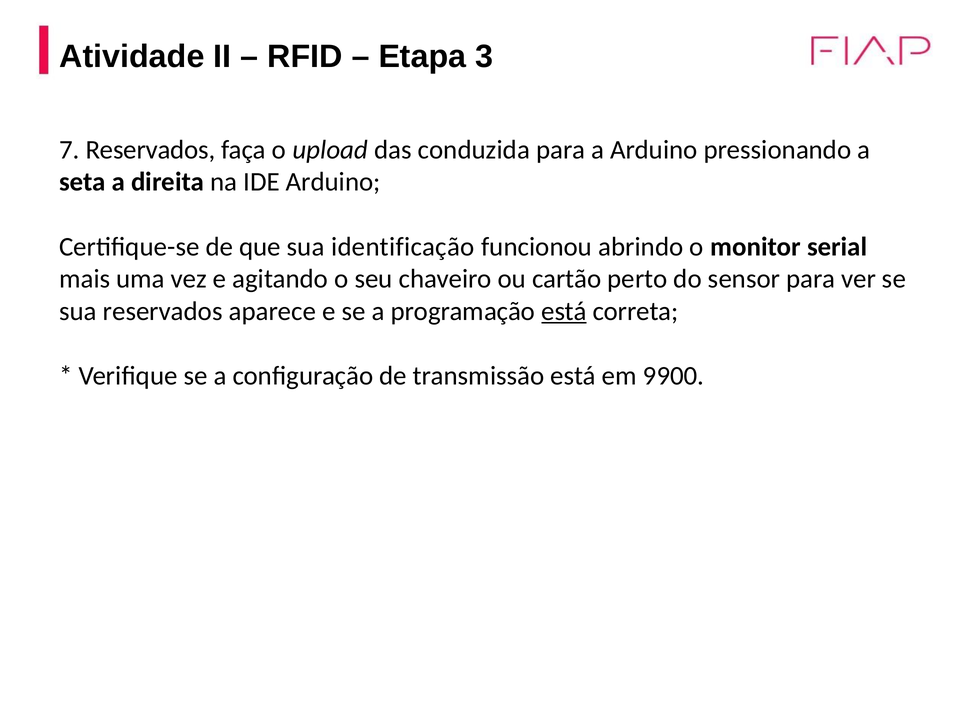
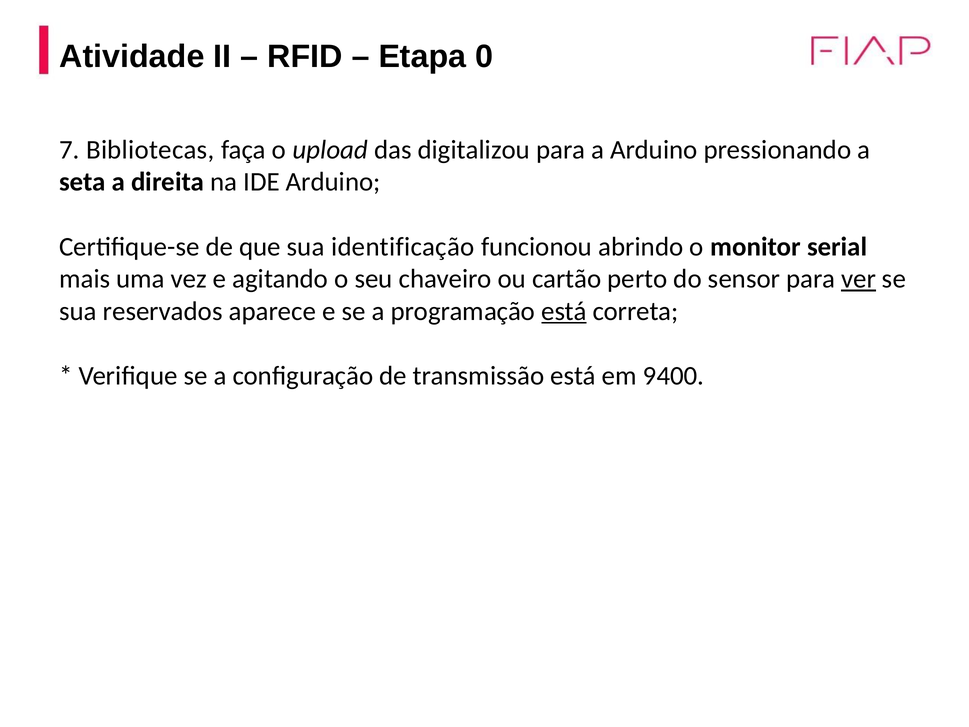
3: 3 -> 0 (484, 56)
7 Reservados: Reservados -> Bibliotecas (150, 150)
conduzida: conduzida -> digitalizou (474, 150)
ver underline: none -> present (859, 279)
9900: 9900 -> 9400 (674, 376)
